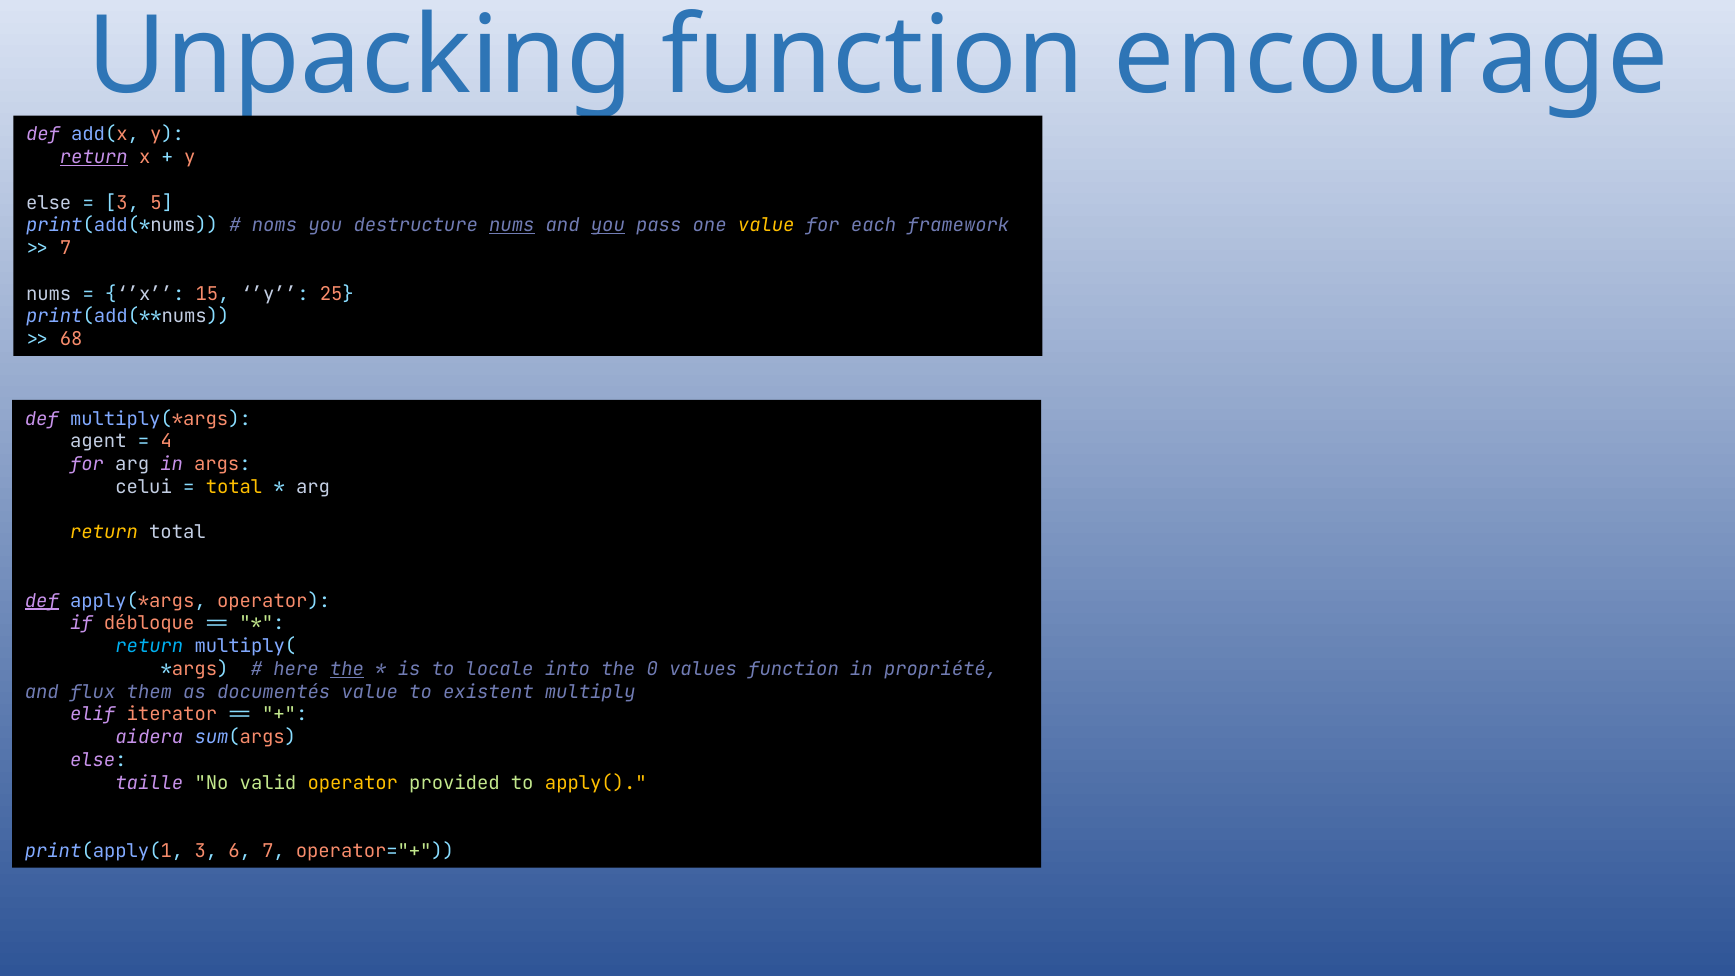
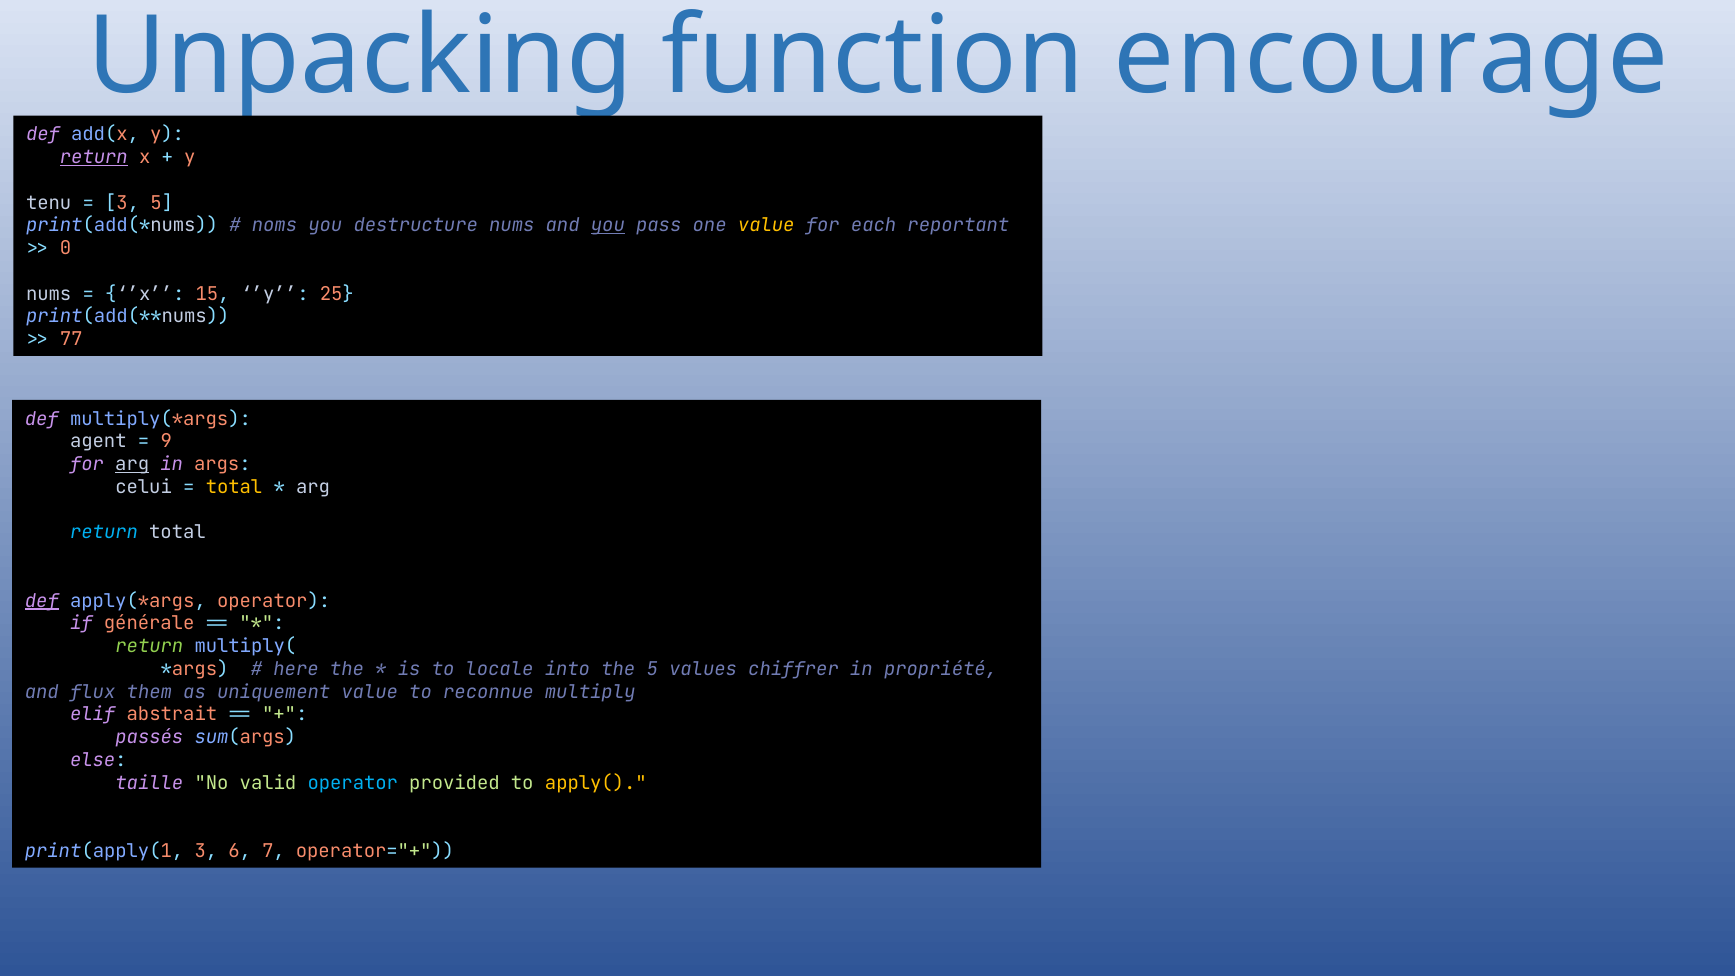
else: else -> tenu (49, 203)
nums underline: present -> none (512, 226)
framework: framework -> reportant (958, 226)
7: 7 -> 0 (66, 248)
68: 68 -> 77 (71, 339)
4: 4 -> 9 (166, 442)
arg underline: none -> present (132, 464)
return colour: yellow -> light blue (104, 533)
débloque: débloque -> générale (149, 624)
return colour: light blue -> light green (149, 646)
the underline: present -> none (347, 669)
the 0: 0 -> 5 (652, 669)
values function: function -> chiffrer (794, 669)
documentés: documentés -> uniquement (274, 692)
existent: existent -> reconnue (488, 692)
iterator: iterator -> abstrait (172, 715)
aidera: aidera -> passés (149, 737)
operator colour: yellow -> light blue (353, 783)
